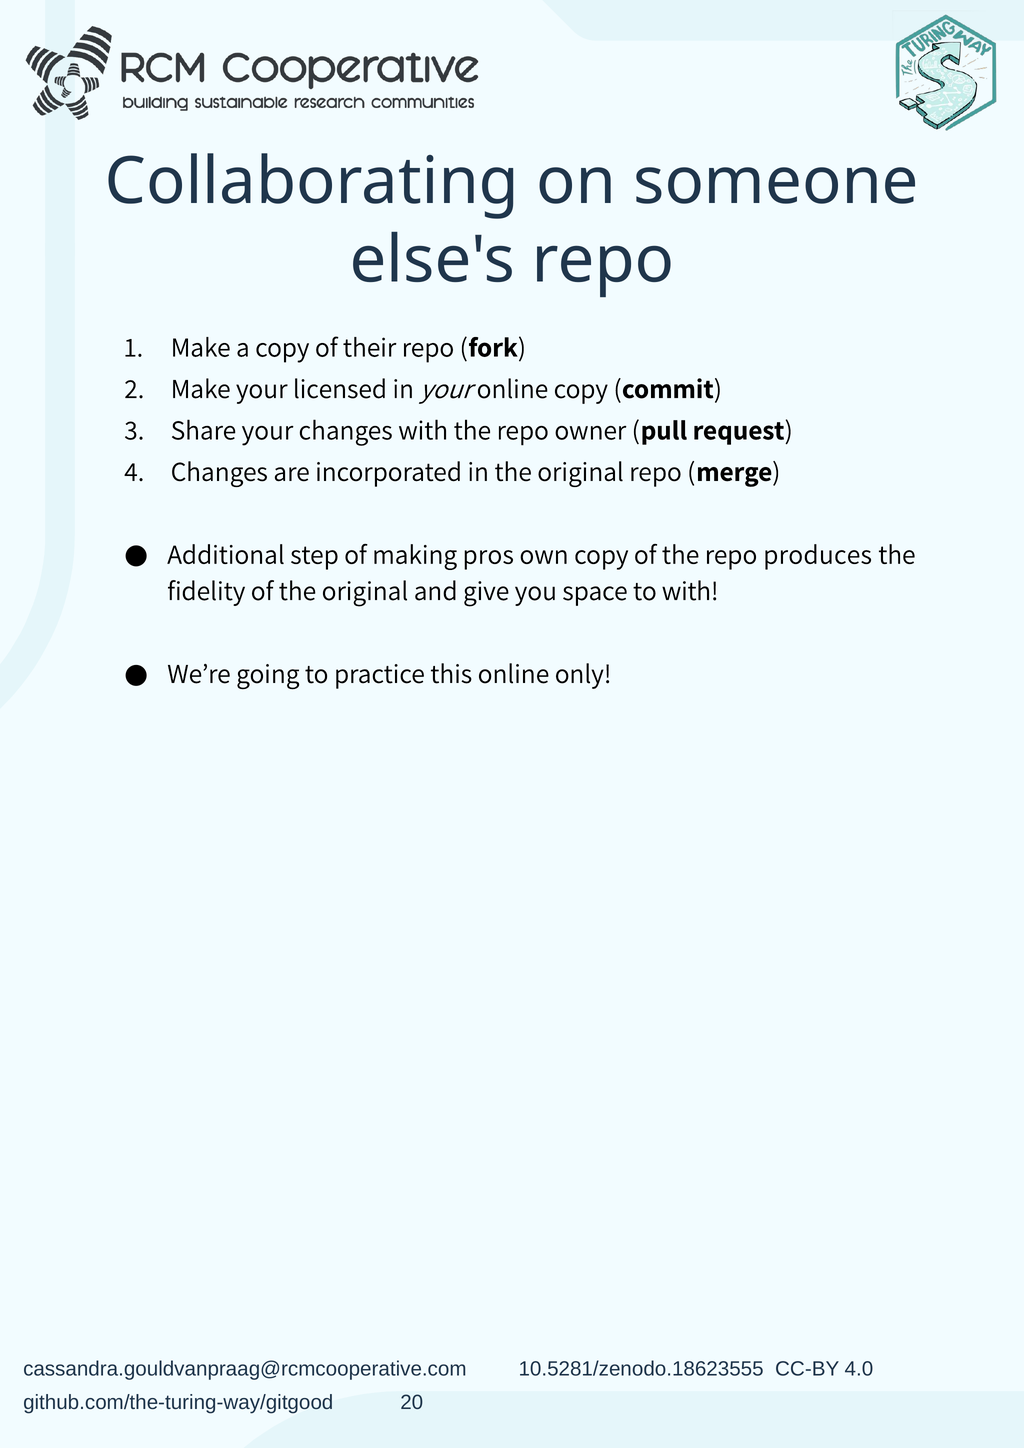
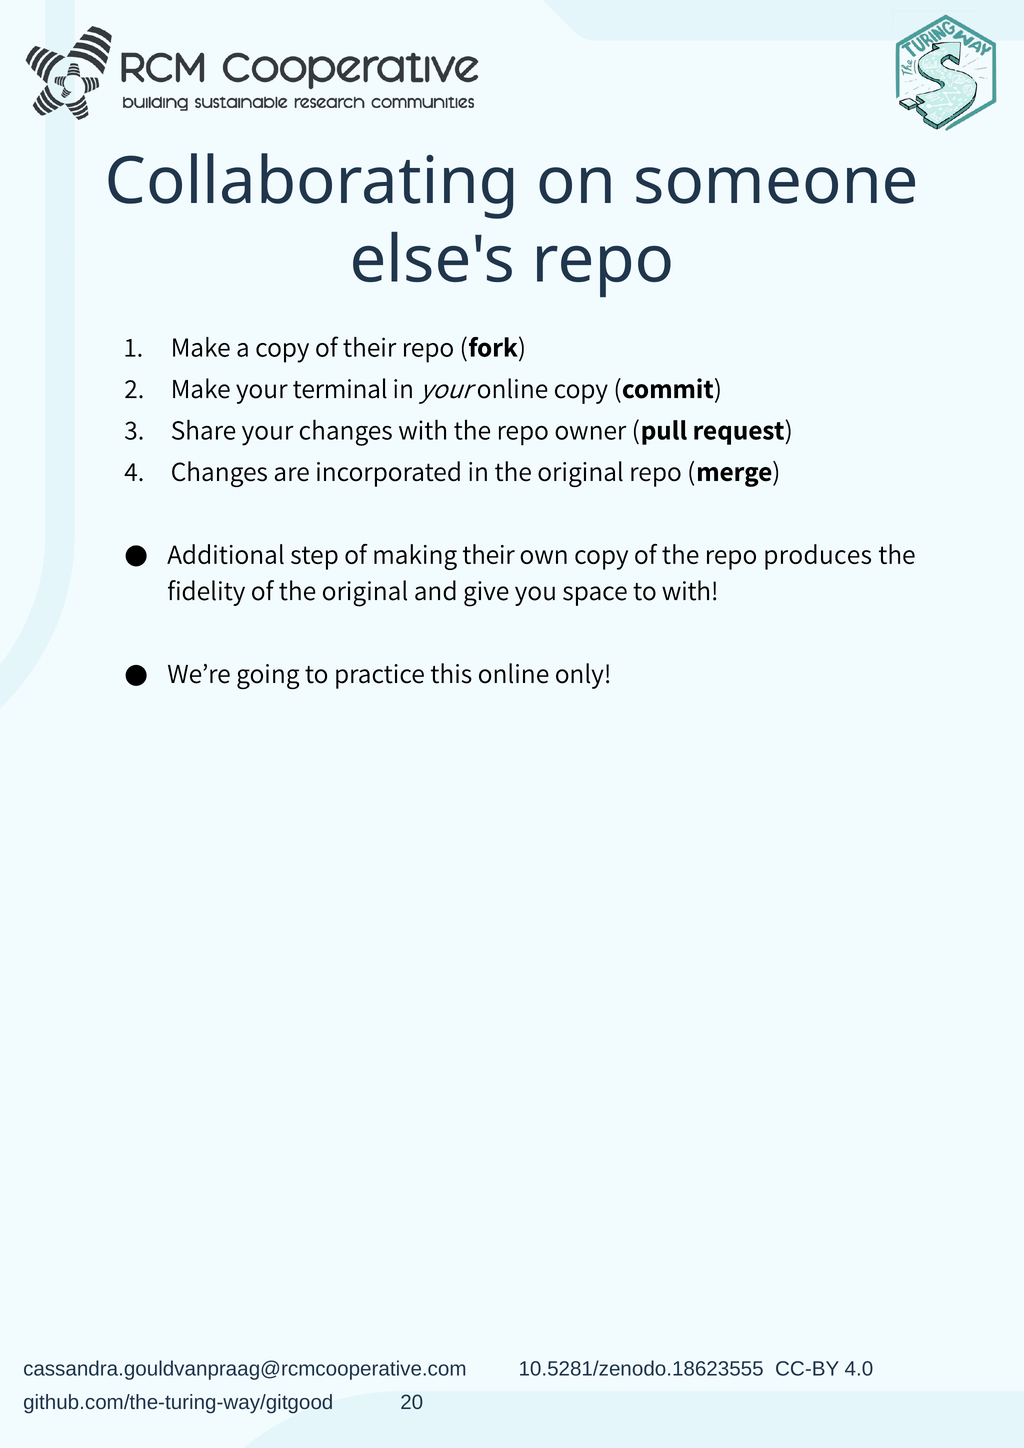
licensed: licensed -> terminal (340, 389)
making pros: pros -> their (488, 555)
